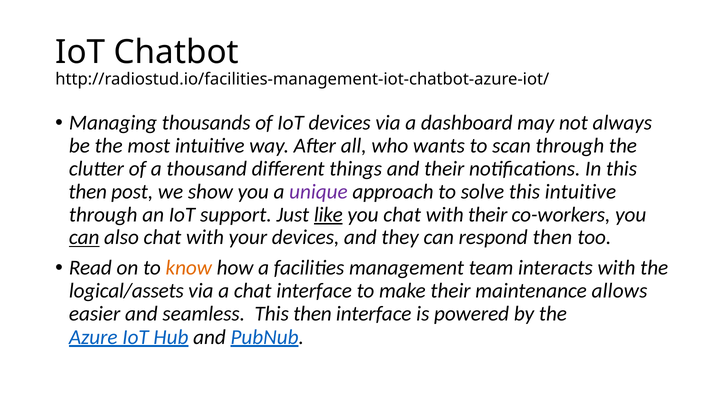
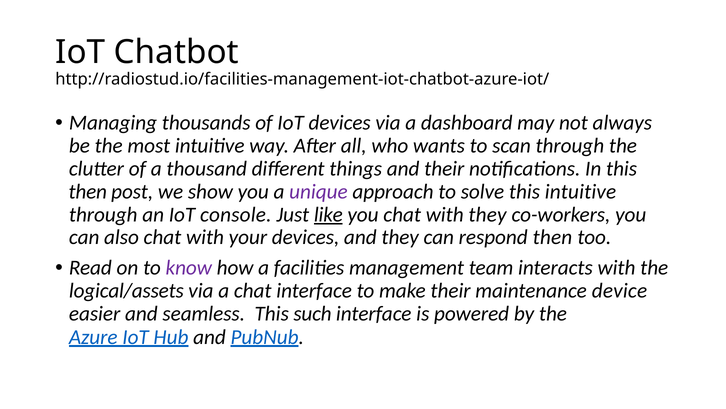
support: support -> console (236, 214)
with their: their -> they (488, 214)
can underline: present -> none (84, 237)
know colour: orange -> purple (189, 268)
allows: allows -> device (619, 290)
seamless This then: then -> such (313, 313)
